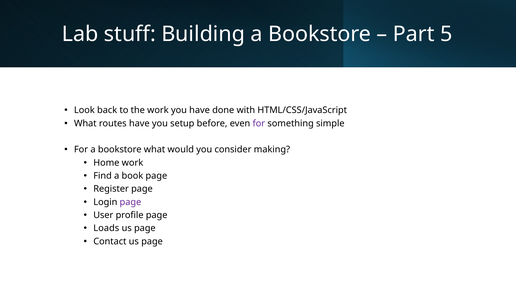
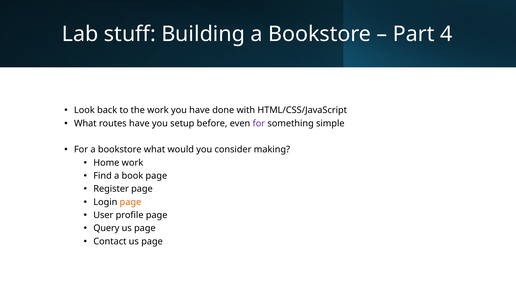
5: 5 -> 4 (446, 34)
page colour: purple -> orange (130, 202)
Loads: Loads -> Query (106, 228)
